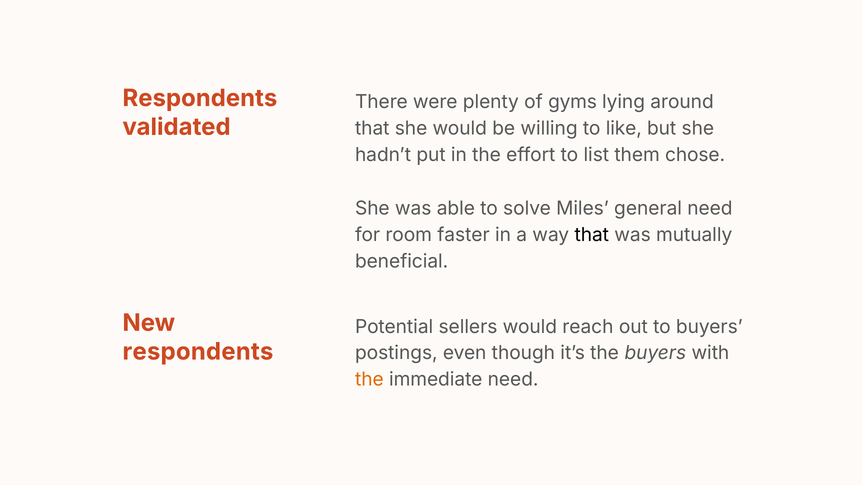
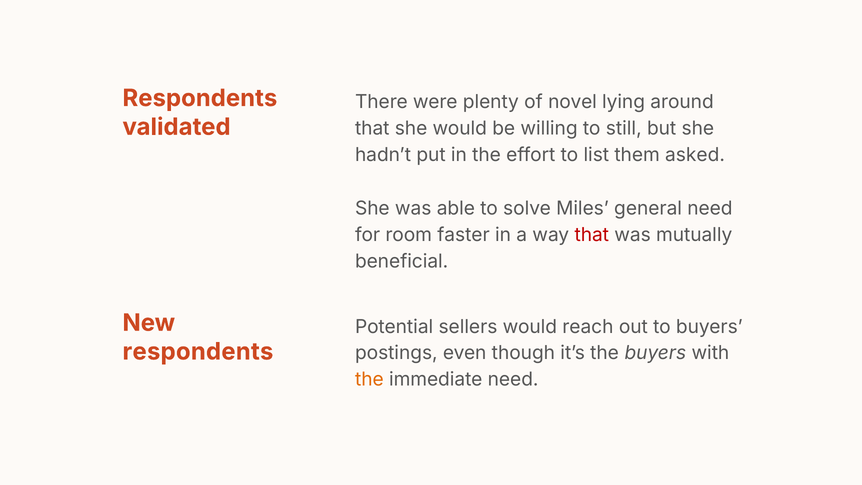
gyms: gyms -> novel (572, 102)
like: like -> still (624, 128)
chose: chose -> asked (695, 155)
that colour: black -> red (592, 235)
